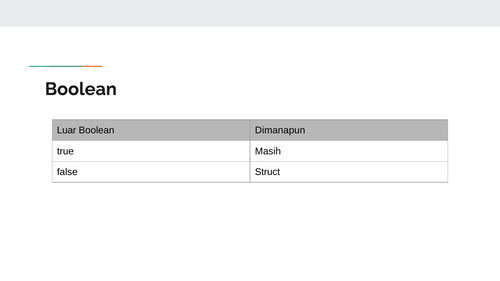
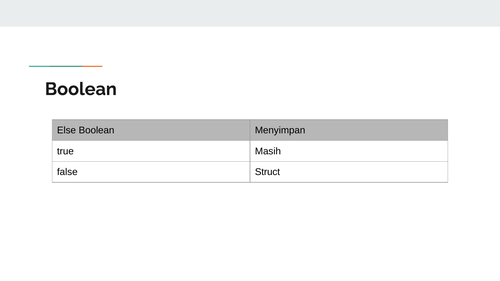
Luar: Luar -> Else (67, 130)
Dimanapun: Dimanapun -> Menyimpan (280, 130)
